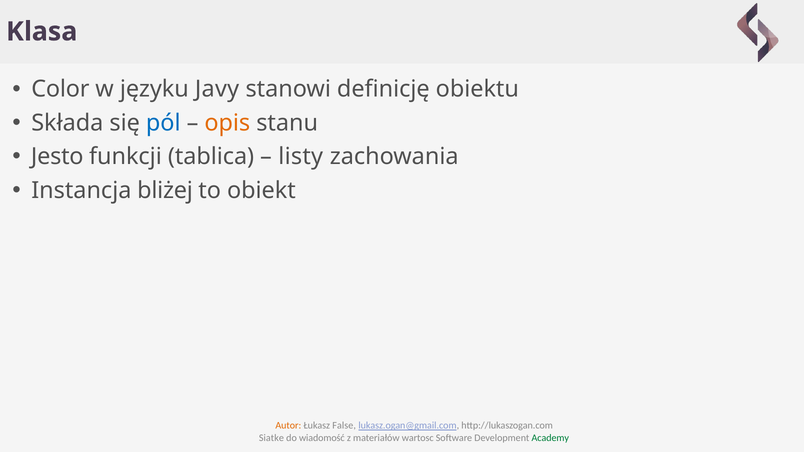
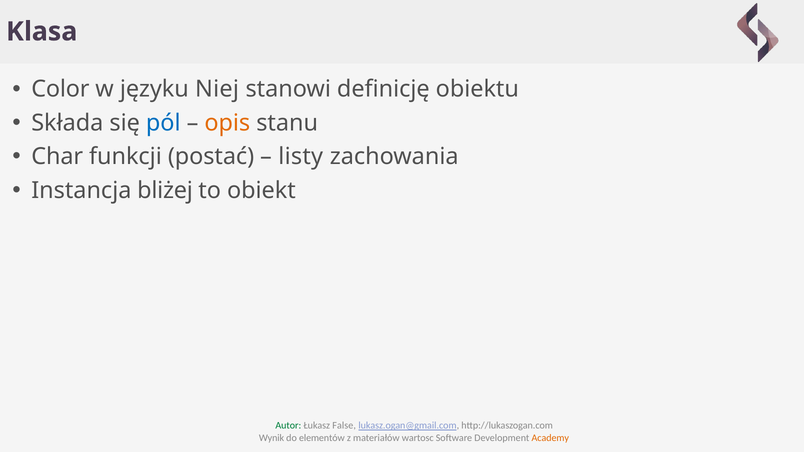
Javy: Javy -> Niej (217, 89)
Jesto: Jesto -> Char (57, 157)
tablica: tablica -> postać (211, 157)
Autor colour: orange -> green (288, 426)
Siatke: Siatke -> Wynik (272, 438)
wiadomość: wiadomość -> elementów (322, 438)
Academy colour: green -> orange (550, 438)
